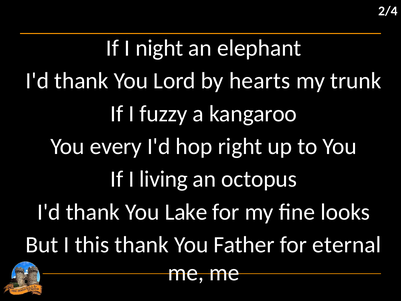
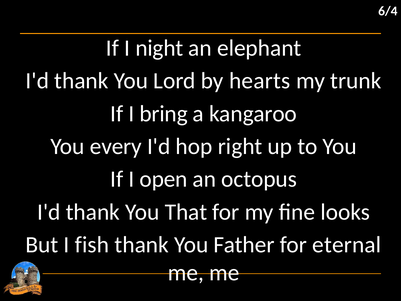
2/4: 2/4 -> 6/4 (388, 11)
fuzzy: fuzzy -> bring (164, 114)
living: living -> open (164, 179)
Lake: Lake -> That (186, 212)
this: this -> fish (92, 245)
